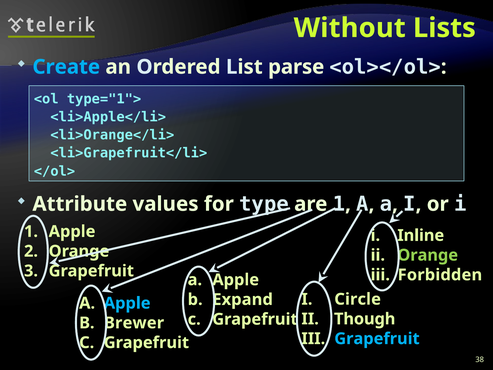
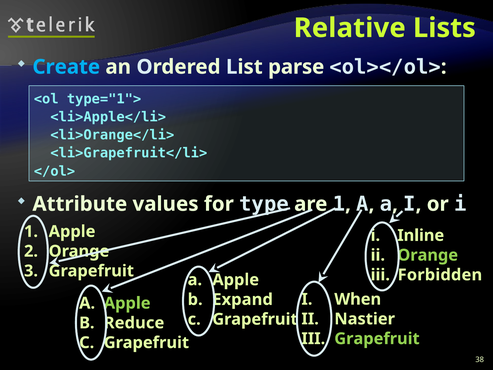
Without: Without -> Relative (350, 28)
Circle: Circle -> When (358, 299)
Apple colour: light blue -> light green (127, 303)
Though: Though -> Nastier (365, 319)
Brewer: Brewer -> Reduce (134, 323)
Grapefruit colour: light blue -> light green (377, 338)
